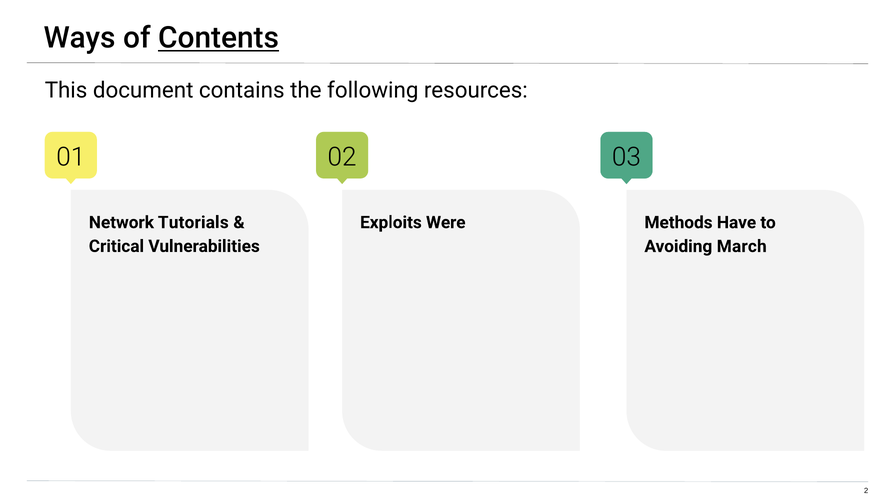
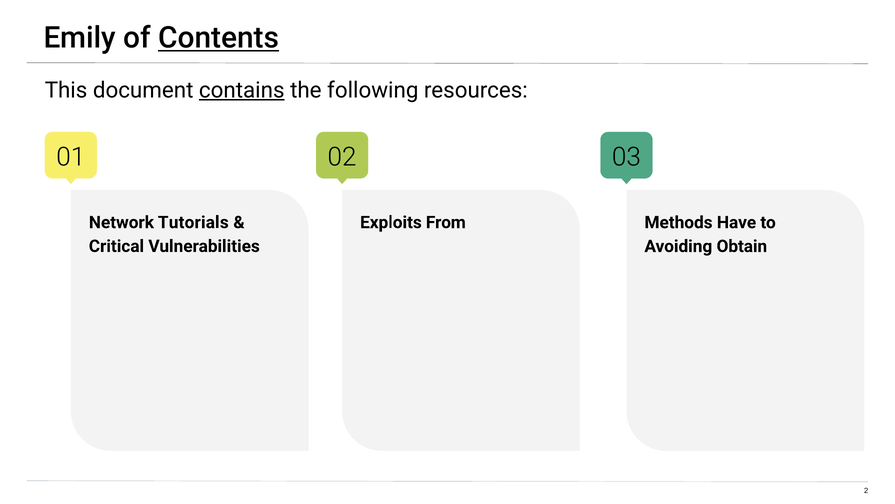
Ways: Ways -> Emily (80, 38)
contains underline: none -> present (242, 90)
Were: Were -> From (446, 222)
March: March -> Obtain (742, 246)
